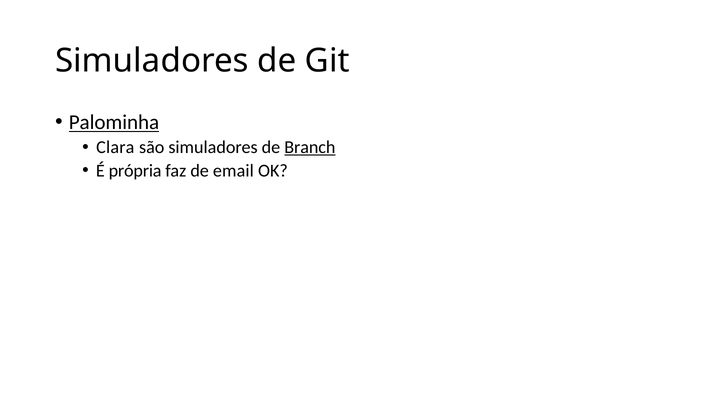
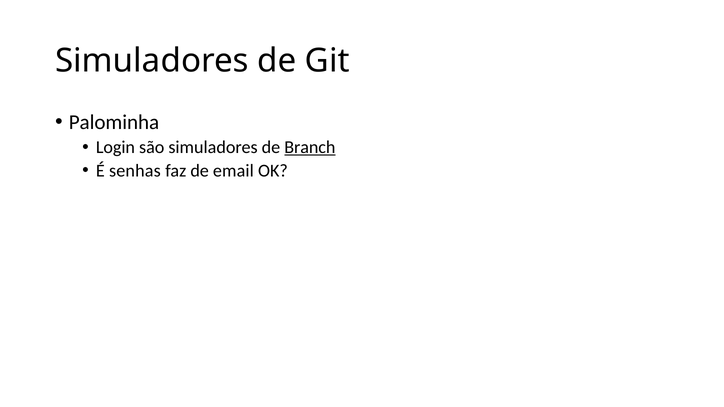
Palominha underline: present -> none (114, 122)
Clara: Clara -> Login (115, 147)
própria: própria -> senhas (135, 171)
